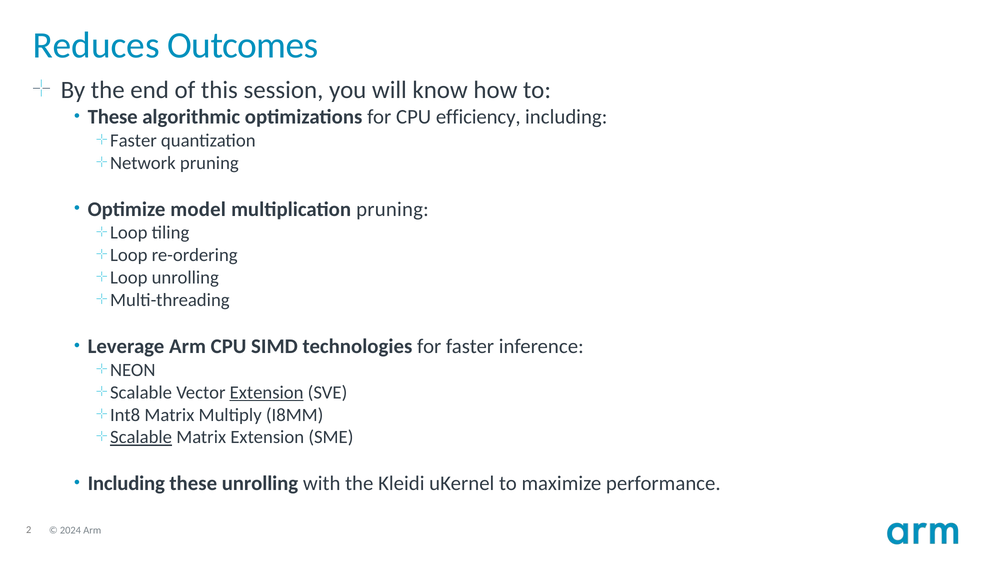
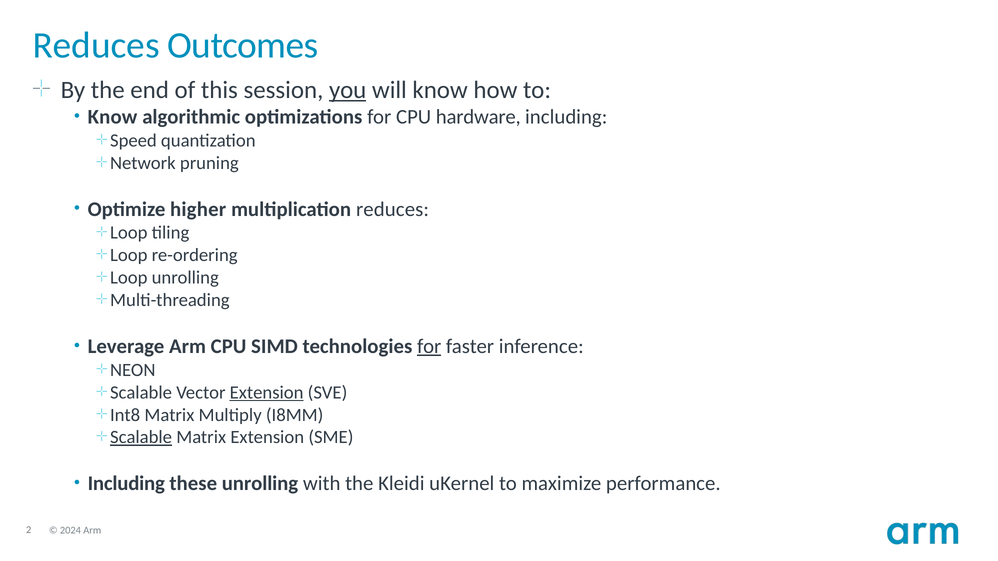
you underline: none -> present (348, 90)
These: These -> Know (113, 117)
efficiency: efficiency -> hardware (478, 117)
Faster: Faster -> Speed (133, 141)
model: model -> higher (198, 209)
multiplication pruning: pruning -> reduces (393, 209)
for underline: none -> present (429, 347)
